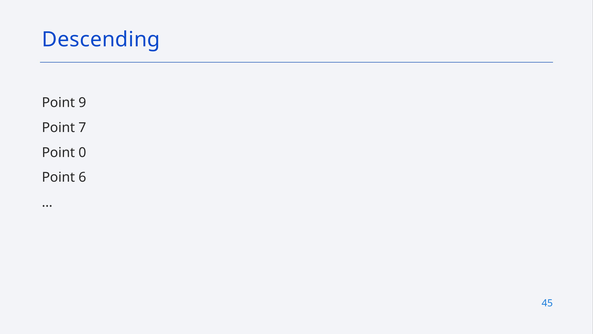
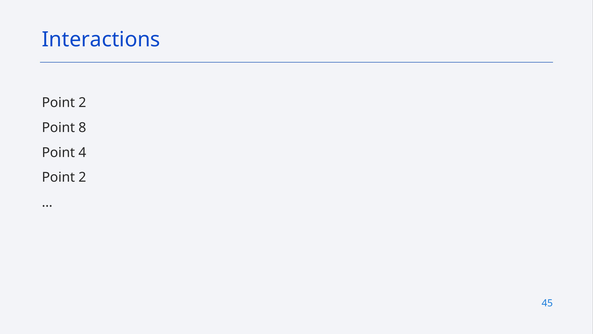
Descending: Descending -> Interactions (101, 40)
9: 9 -> 2 (82, 102)
7: 7 -> 8 (82, 127)
0: 0 -> 4 (82, 152)
6: 6 -> 2 (82, 177)
